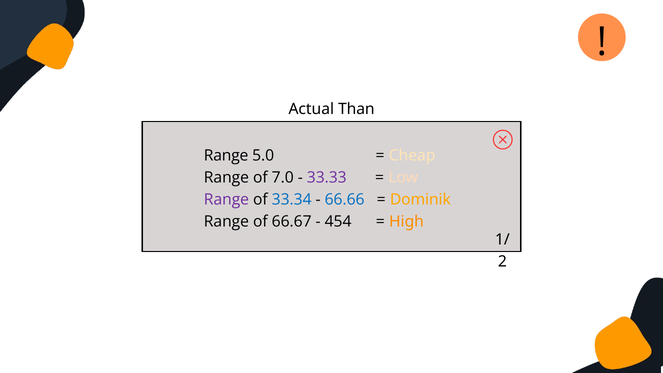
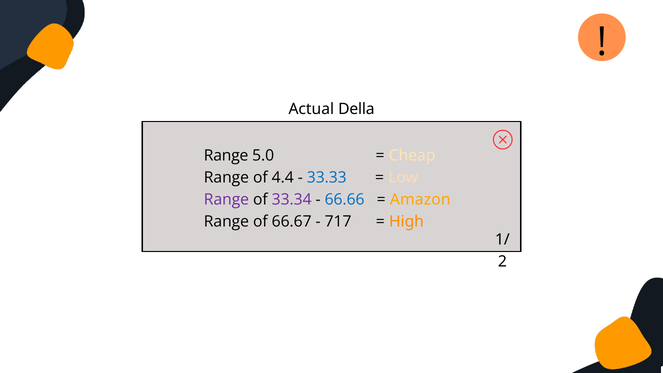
Than: Than -> Della (356, 109)
7.0: 7.0 -> 4.4 (283, 178)
33.33 colour: purple -> blue (327, 178)
33.34 colour: blue -> purple (292, 200)
Dominik: Dominik -> Amazon (420, 200)
454: 454 -> 717 (338, 221)
